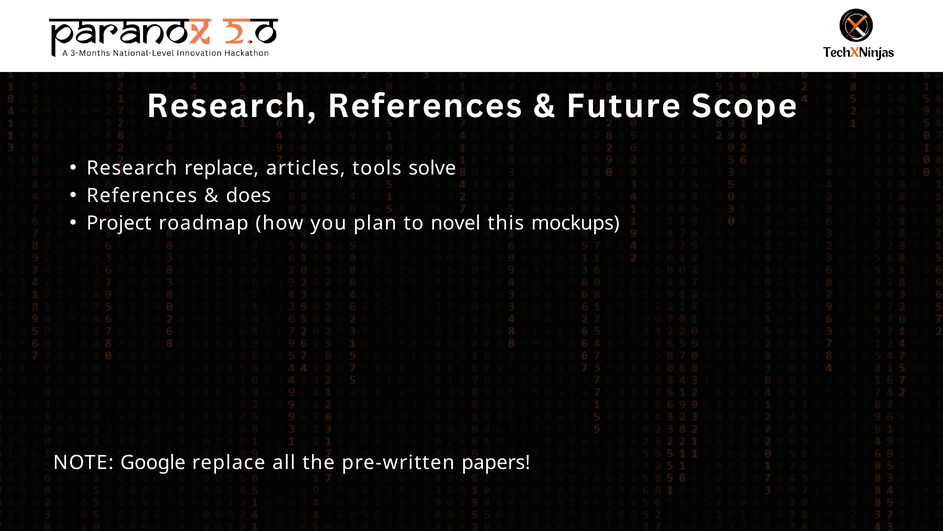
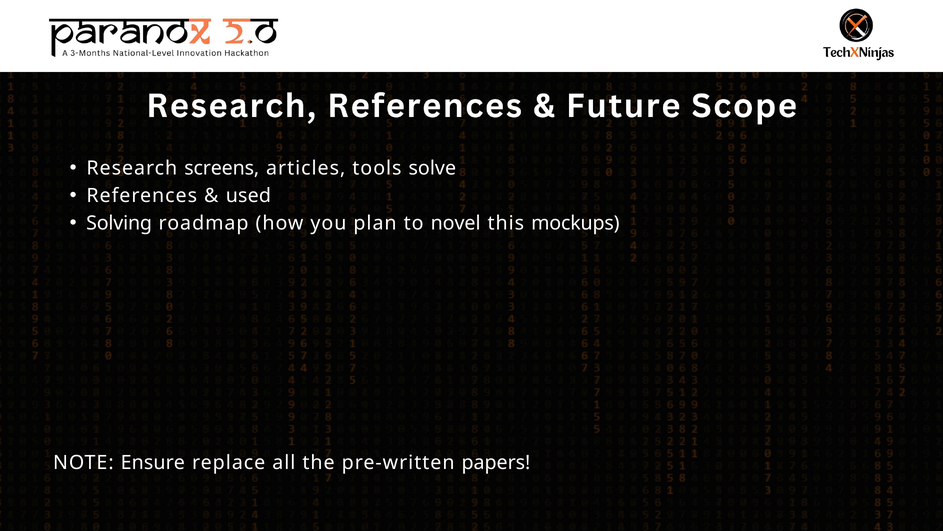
Research replace: replace -> screens (222, 168)
does: does -> used (248, 196)
Project: Project -> Solving (119, 223)
Google: Google -> Ensure (153, 462)
